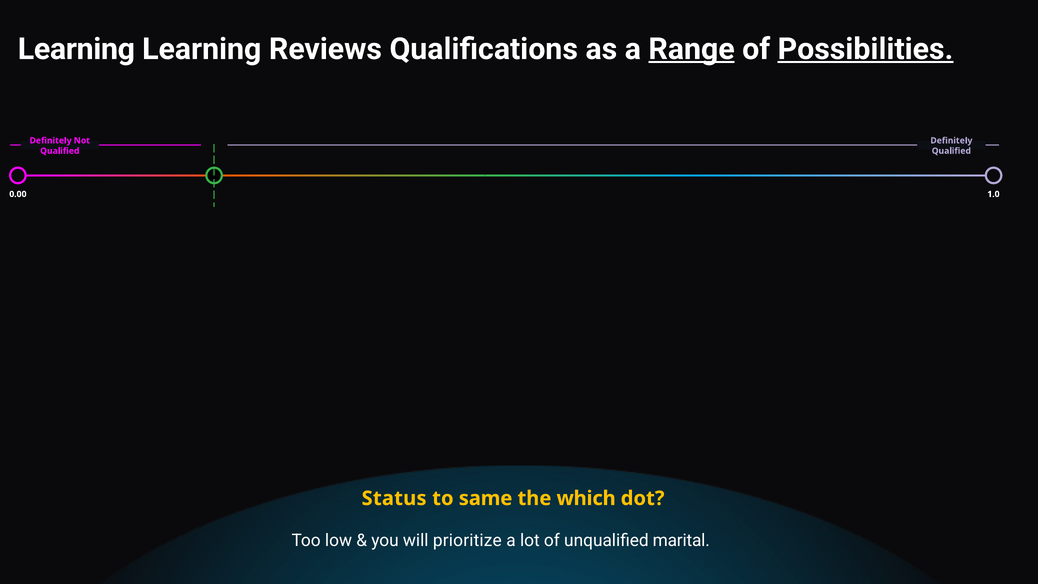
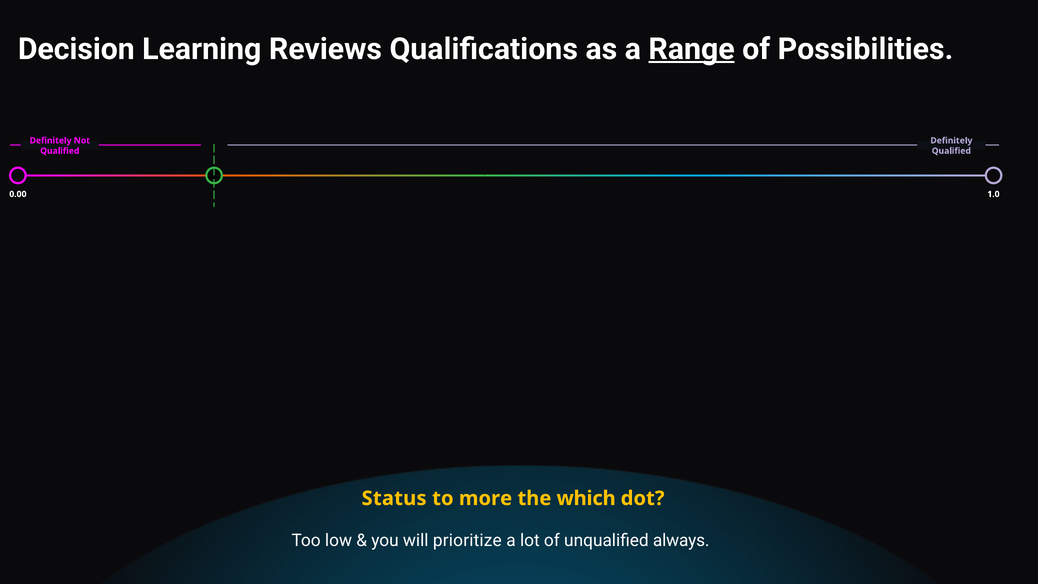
Learning: Learning -> Decision (76, 49)
Possibilities underline: present -> none (865, 49)
same: same -> more (485, 498)
marital: marital -> always (681, 540)
